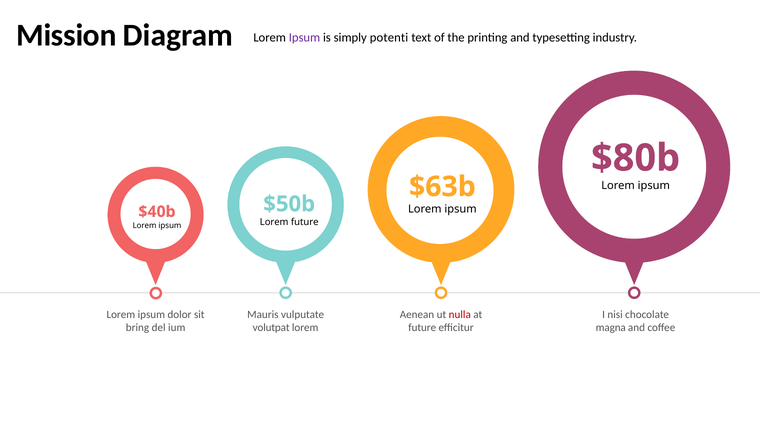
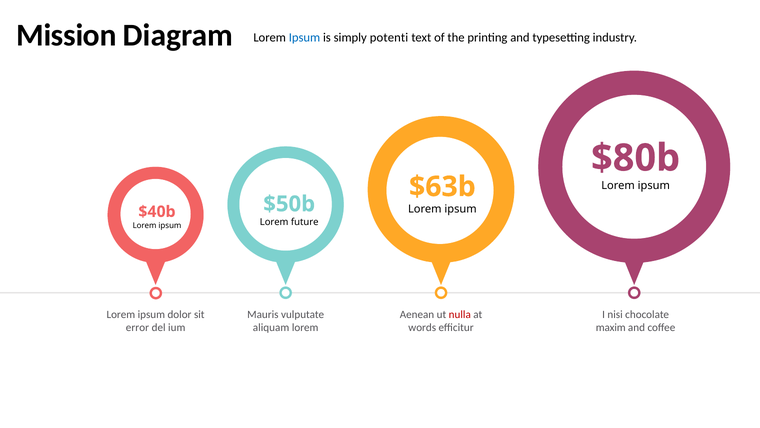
Ipsum colour: purple -> blue (304, 38)
bring: bring -> error (137, 327)
volutpat: volutpat -> aliquam (271, 327)
future: future -> words (422, 327)
magna: magna -> maxim (611, 327)
